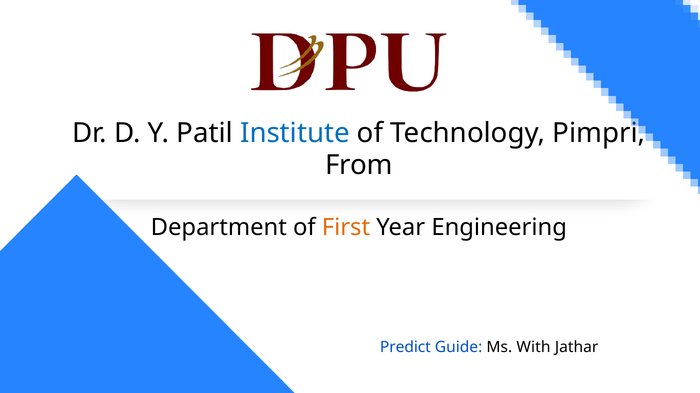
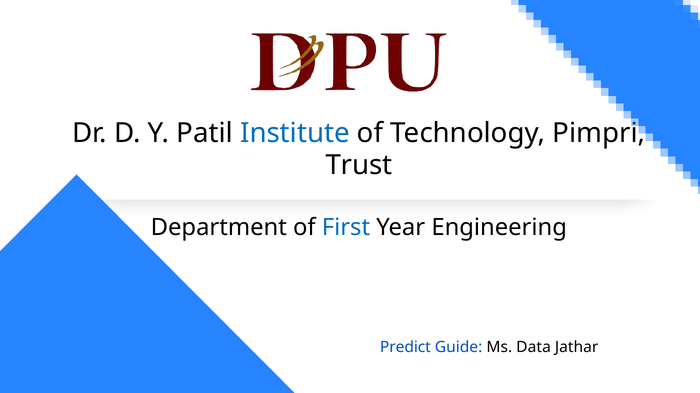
From: From -> Trust (359, 166)
First colour: orange -> blue (346, 228)
With: With -> Data (534, 348)
